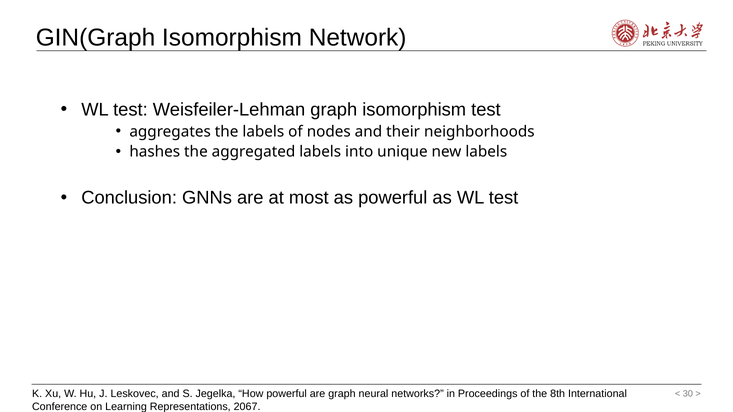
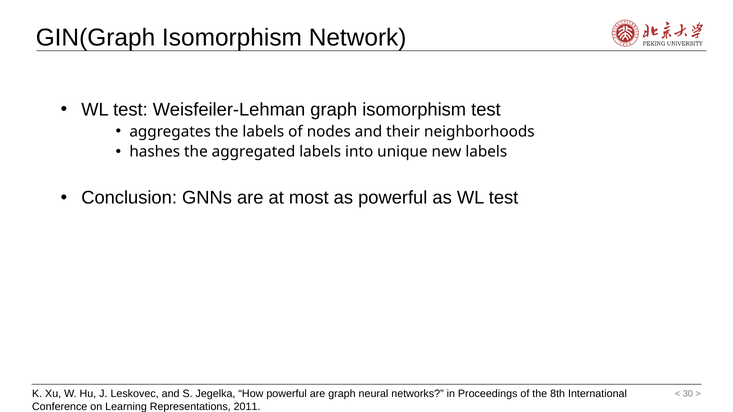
2067: 2067 -> 2011 (247, 407)
